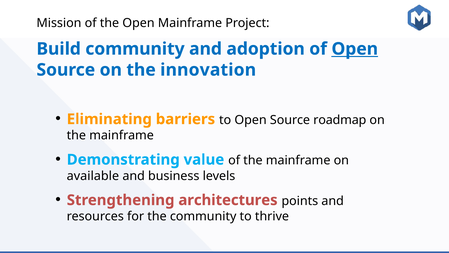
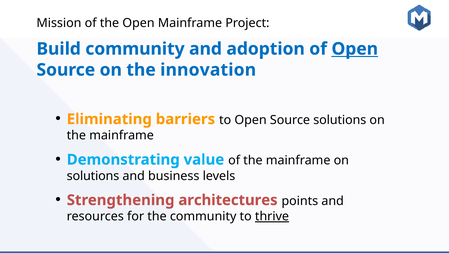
Source roadmap: roadmap -> solutions (340, 120)
available: available -> solutions (93, 176)
thrive underline: none -> present (272, 216)
